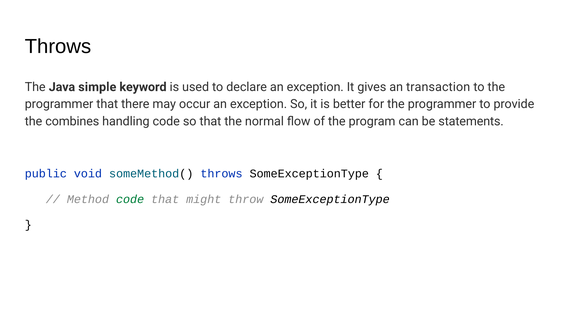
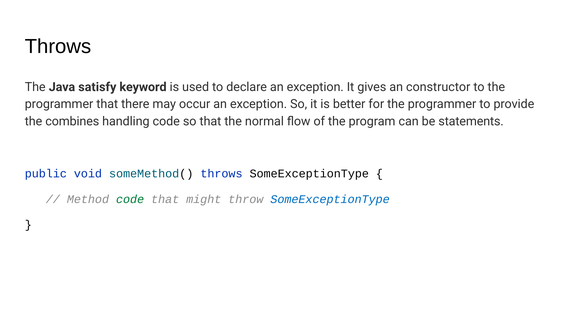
simple: simple -> satisfy (97, 87)
transaction: transaction -> constructor (438, 87)
SomeExceptionType colour: black -> blue (330, 199)
